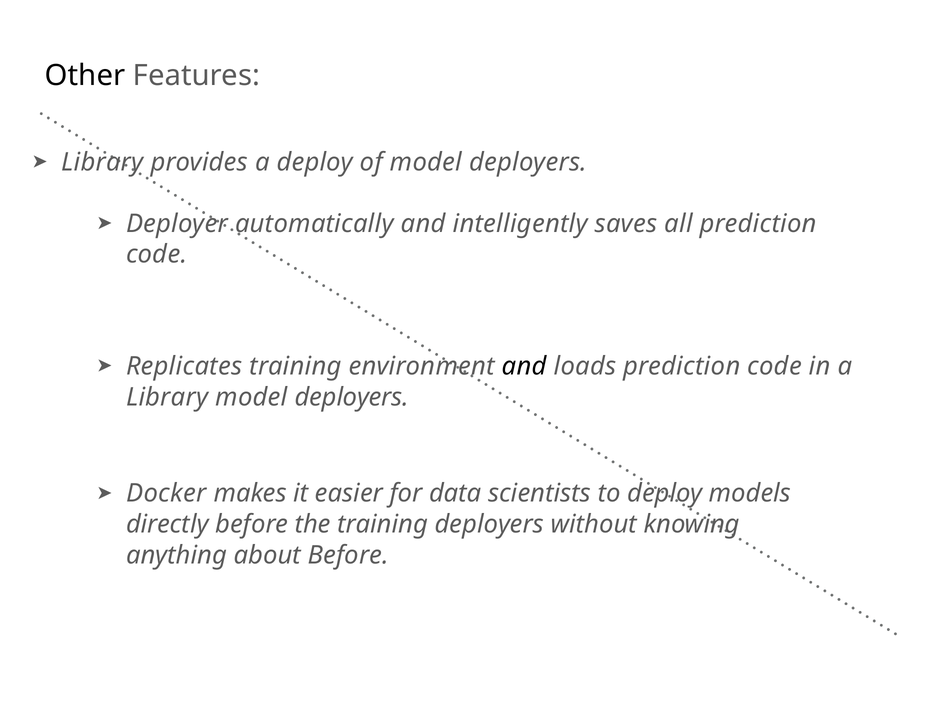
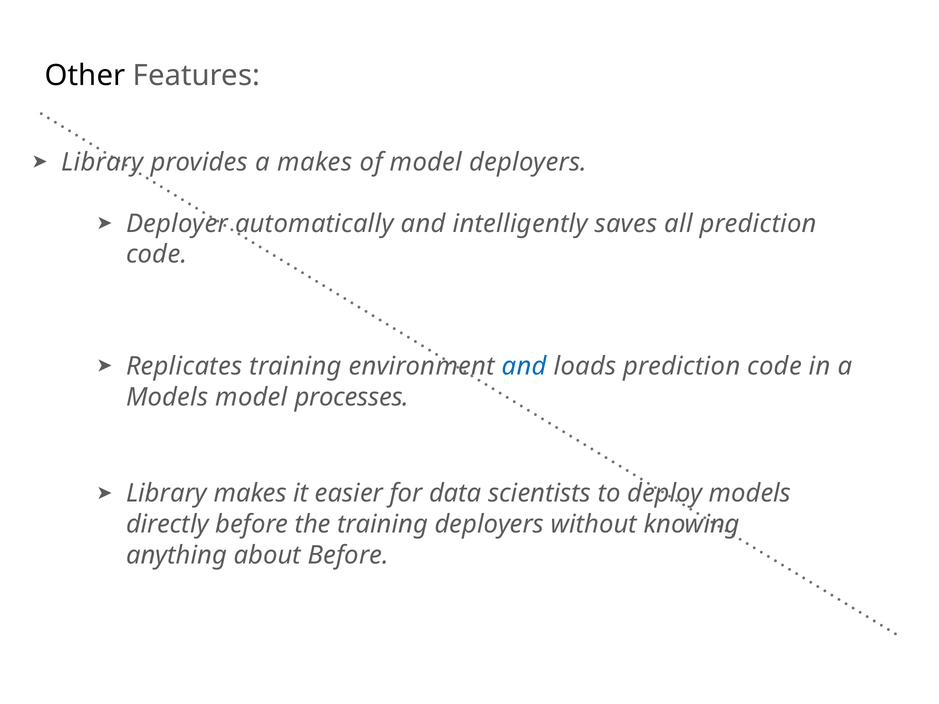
a deploy: deploy -> makes (315, 162)
and colour: black -> blue (524, 366)
Library: Library -> Models (167, 397)
deployers: deployers -> processes (352, 397)
Docker: Docker -> Library (166, 494)
